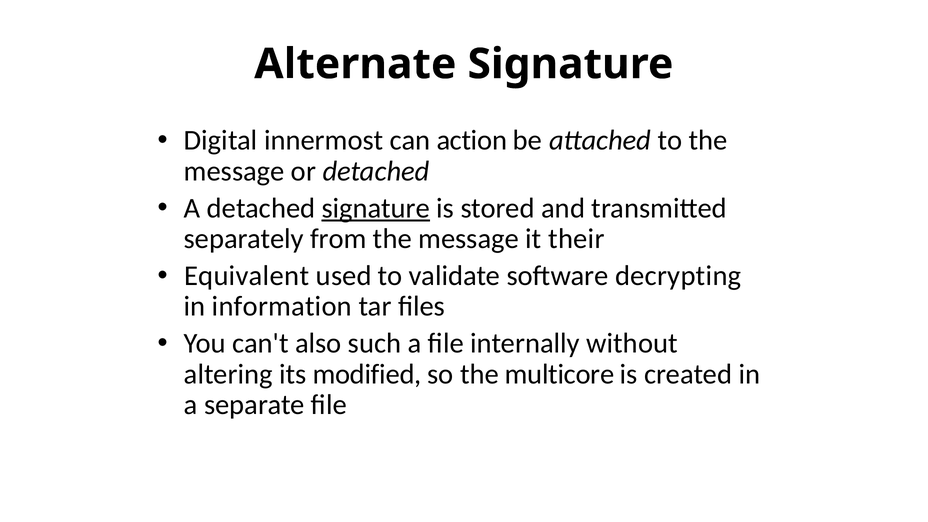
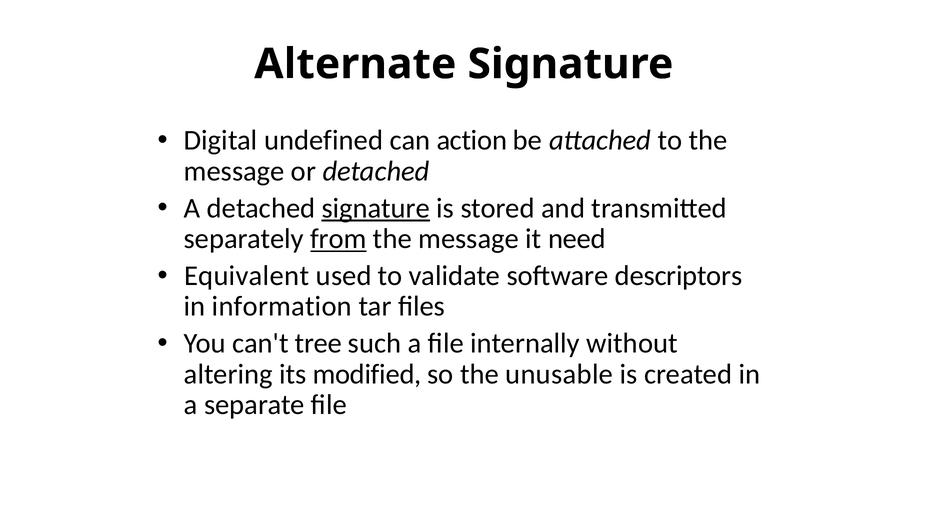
innermost: innermost -> undefined (324, 141)
from underline: none -> present (338, 239)
their: their -> need (577, 239)
decrypting: decrypting -> descriptors (679, 276)
also: also -> tree (318, 343)
multicore: multicore -> unusable (559, 374)
